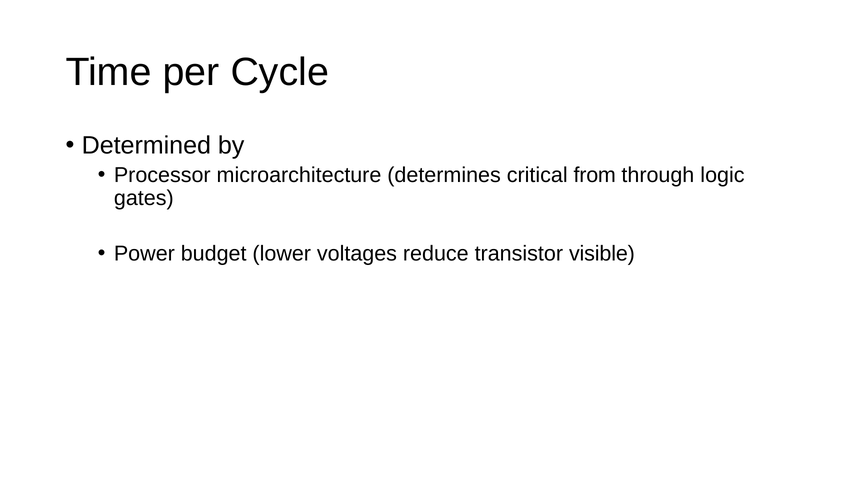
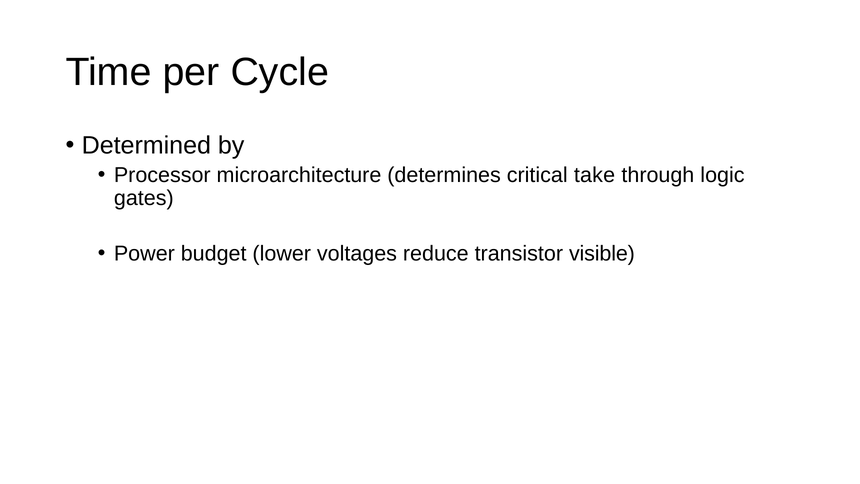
from: from -> take (595, 175)
